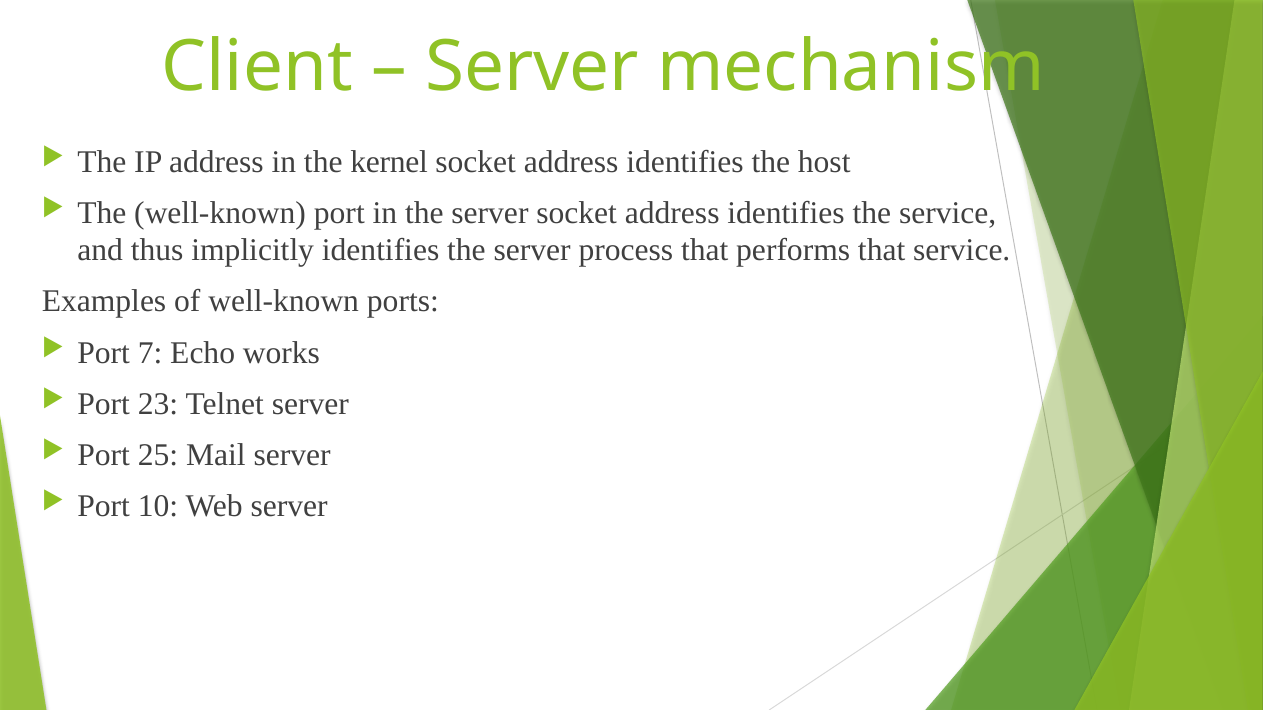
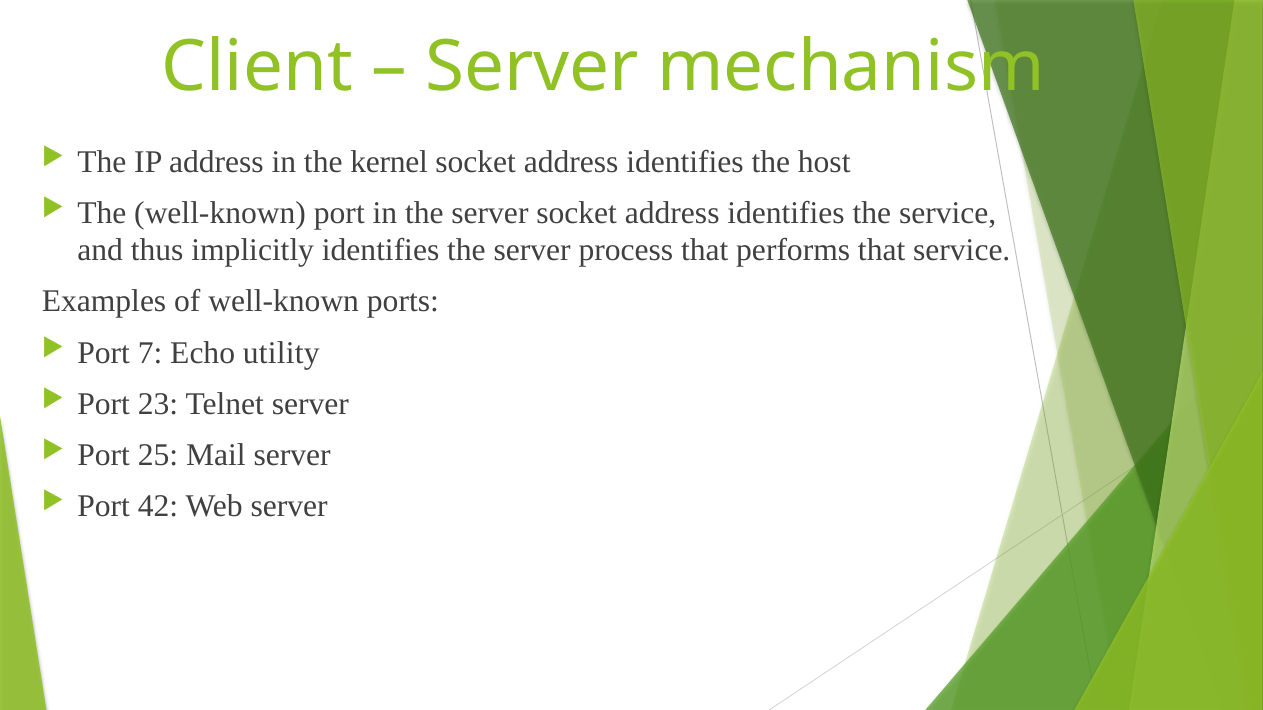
works: works -> utility (281, 353)
10: 10 -> 42 (158, 506)
